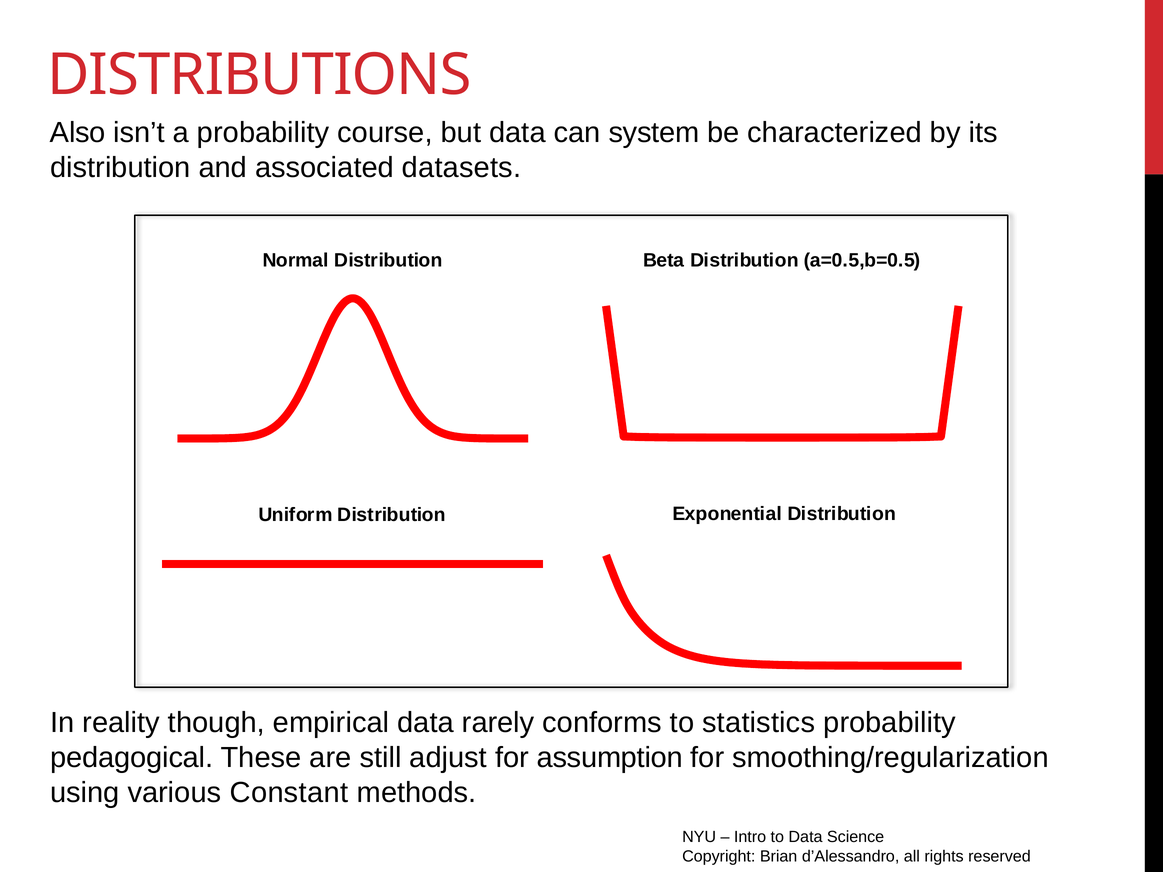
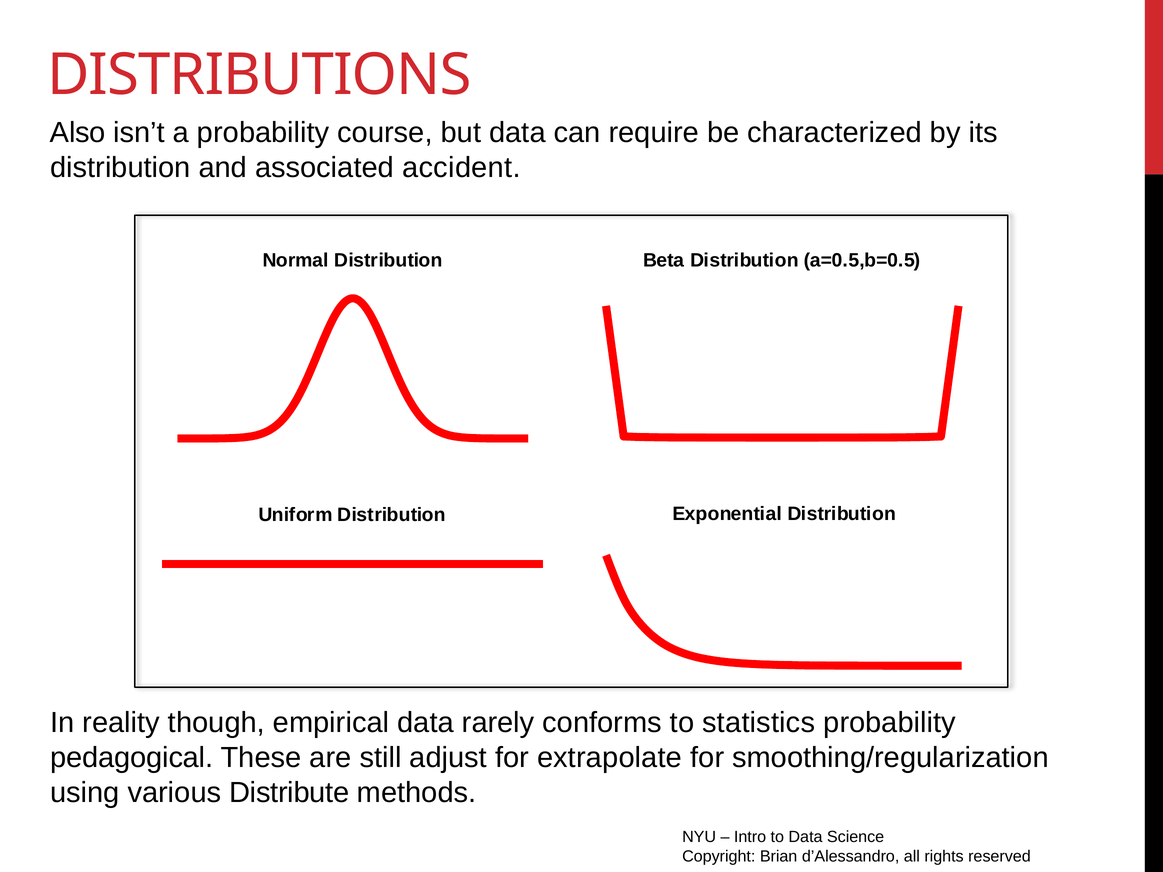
system: system -> require (654, 133)
datasets: datasets -> accident (461, 168)
assumption: assumption -> extrapolate (610, 758)
Constant: Constant -> Distribute (289, 793)
